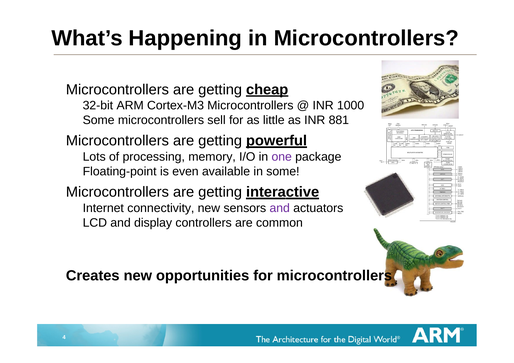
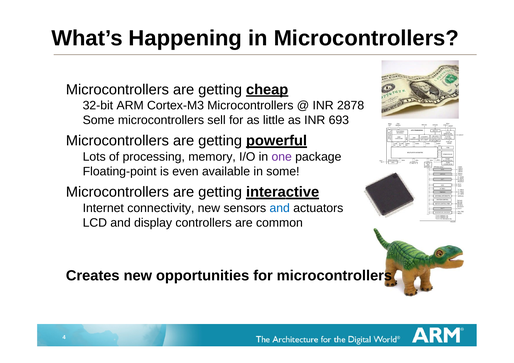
1000: 1000 -> 2878 (351, 106)
881: 881 -> 693 (339, 120)
and colour: purple -> blue (280, 208)
